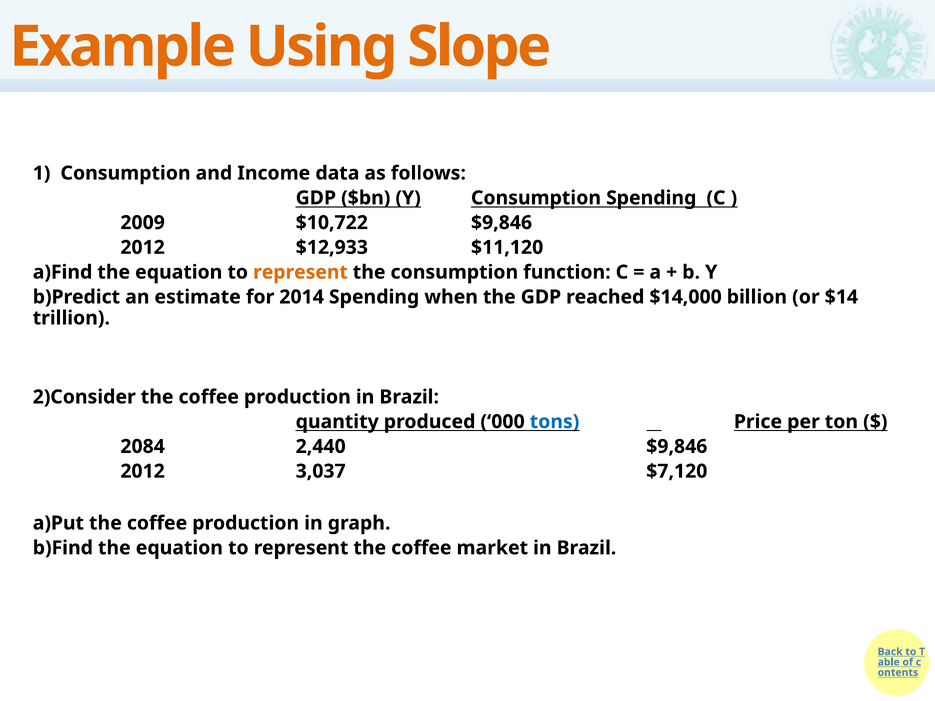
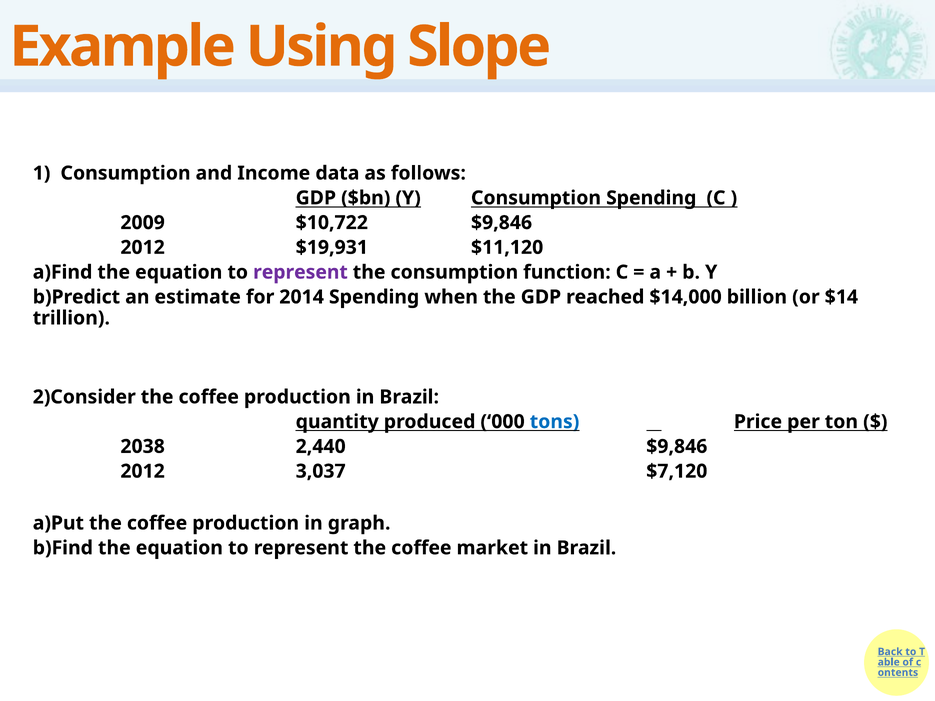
$12,933: $12,933 -> $19,931 (332, 248)
represent colour: orange -> purple (300, 272)
2084: 2084 -> 2038 (143, 447)
